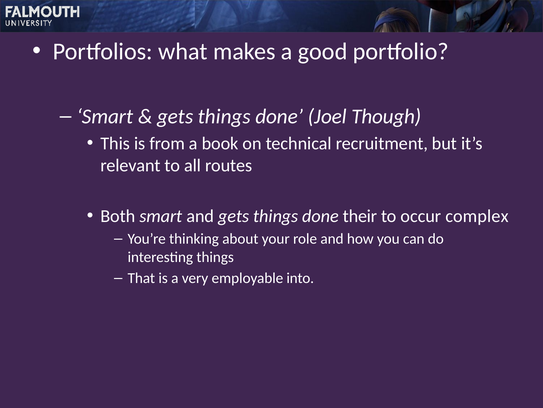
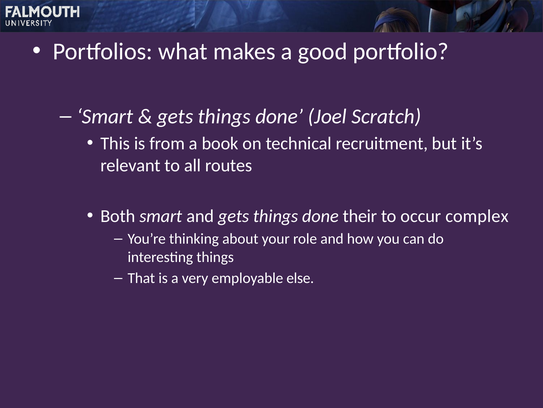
Though: Though -> Scratch (386, 116)
into: into -> else (300, 278)
